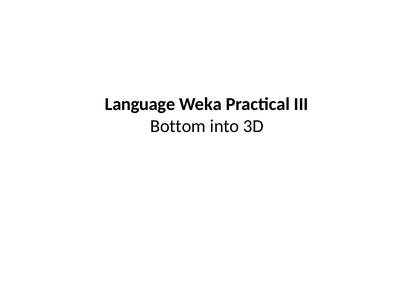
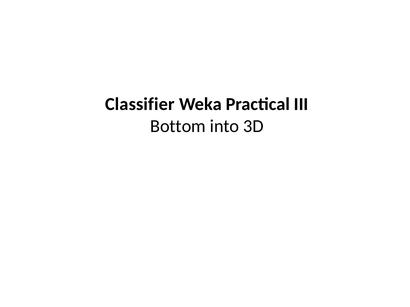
Language: Language -> Classifier (140, 104)
